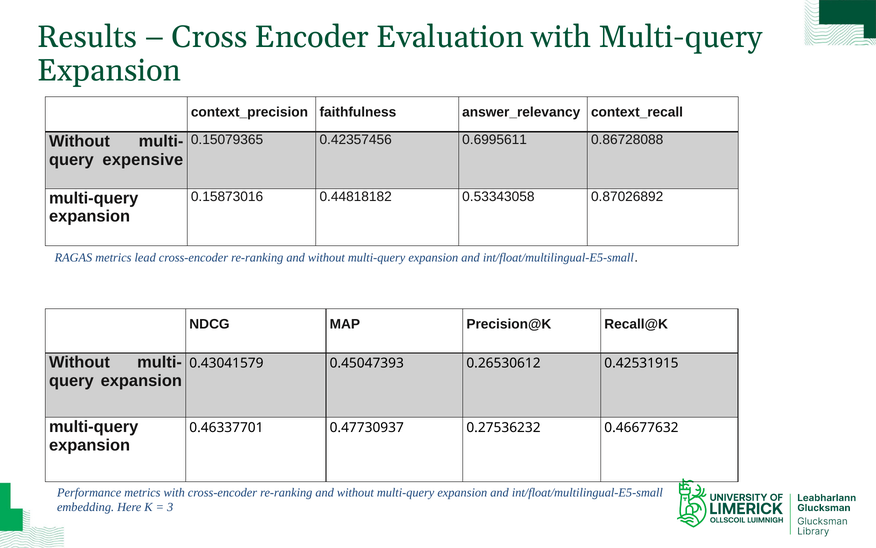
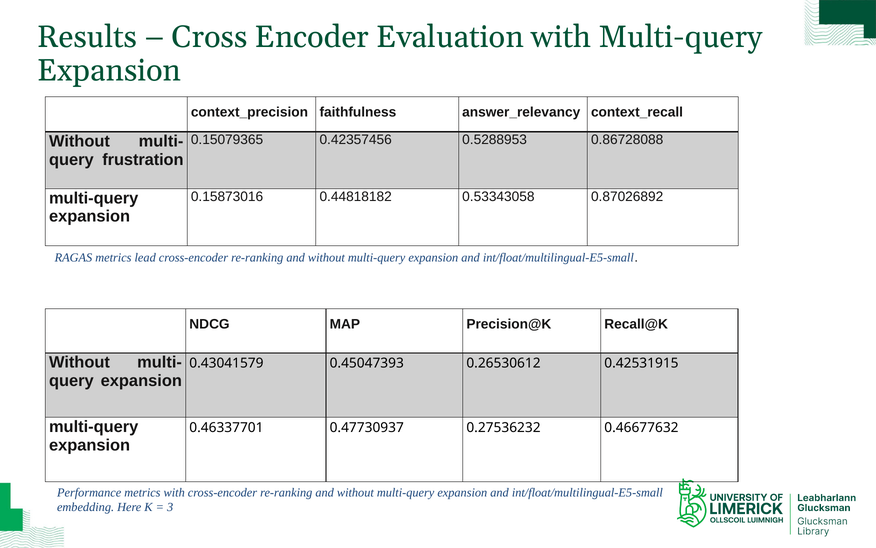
0.6995611: 0.6995611 -> 0.5288953 (495, 140)
expensive: expensive -> frustration (143, 159)
